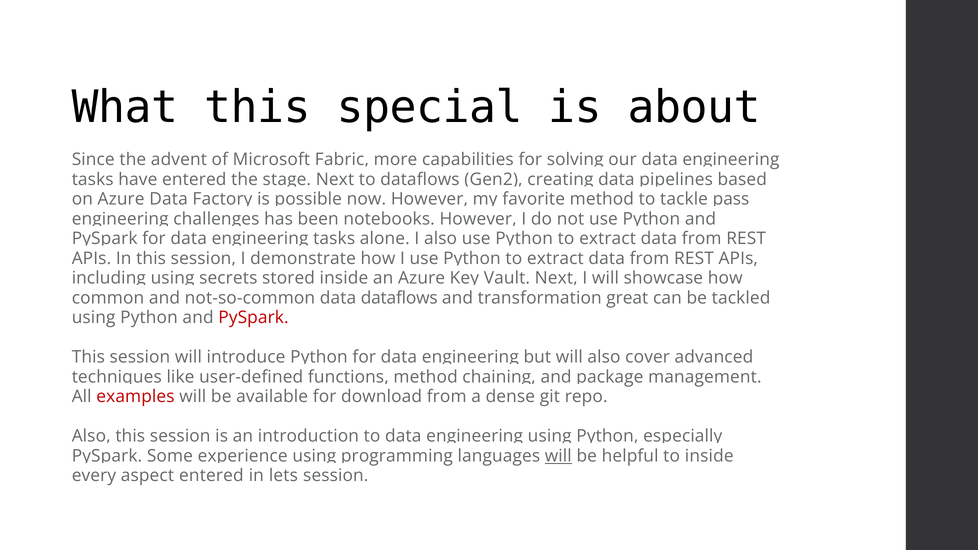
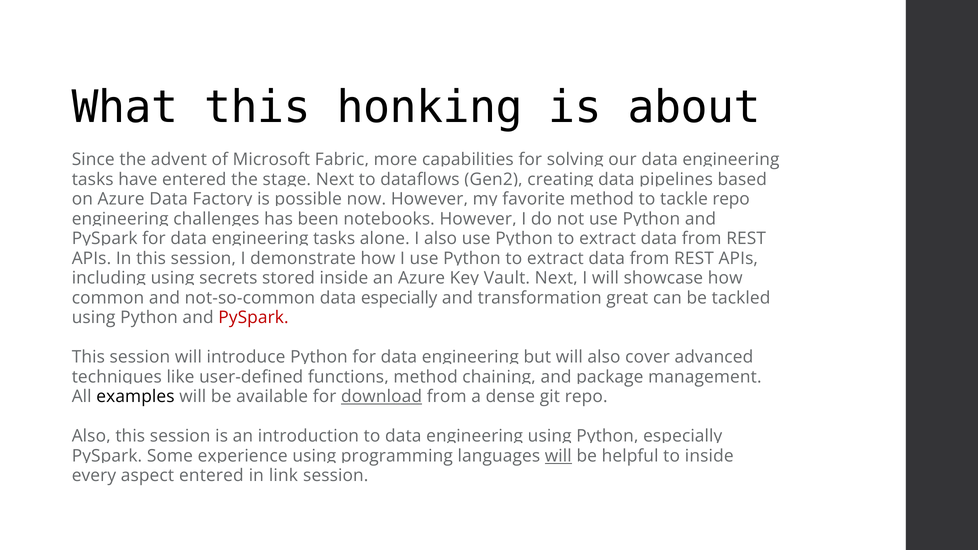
special: special -> honking (430, 108)
pass: pass -> repo (731, 199)
data dataflows: dataflows -> especially (399, 298)
examples colour: red -> black (135, 397)
download underline: none -> present (382, 397)
lets: lets -> link (283, 476)
